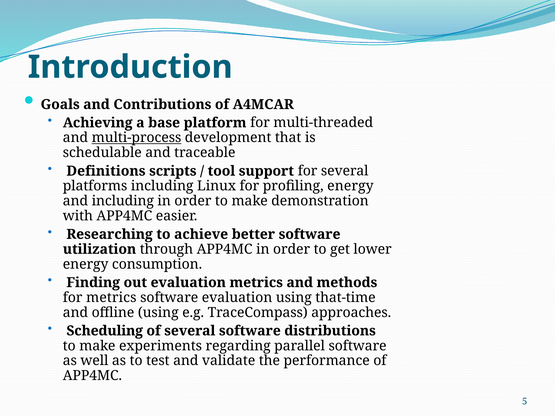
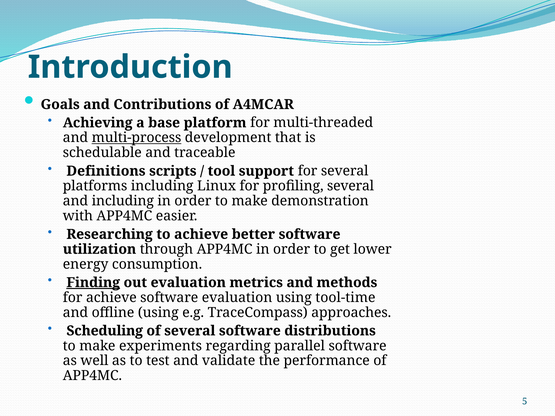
profiling energy: energy -> several (351, 186)
Finding underline: none -> present (93, 283)
for metrics: metrics -> achieve (111, 298)
that-time: that-time -> tool-time (345, 298)
